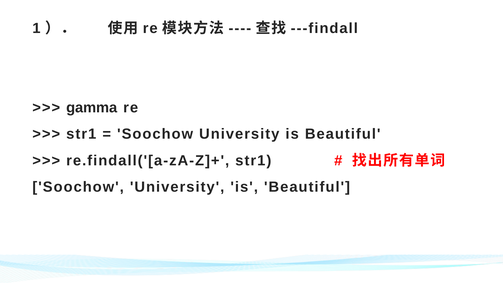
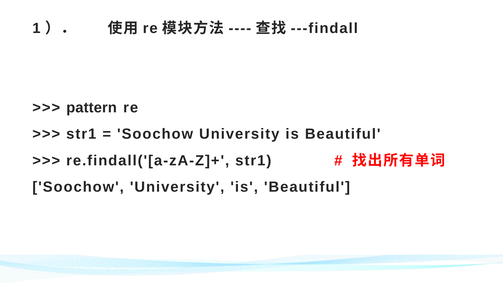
gamma: gamma -> pattern (92, 108)
